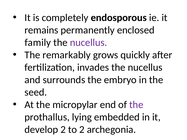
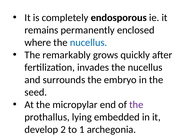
family: family -> where (38, 43)
nucellus colour: purple -> blue (89, 43)
to 2: 2 -> 1 (82, 130)
